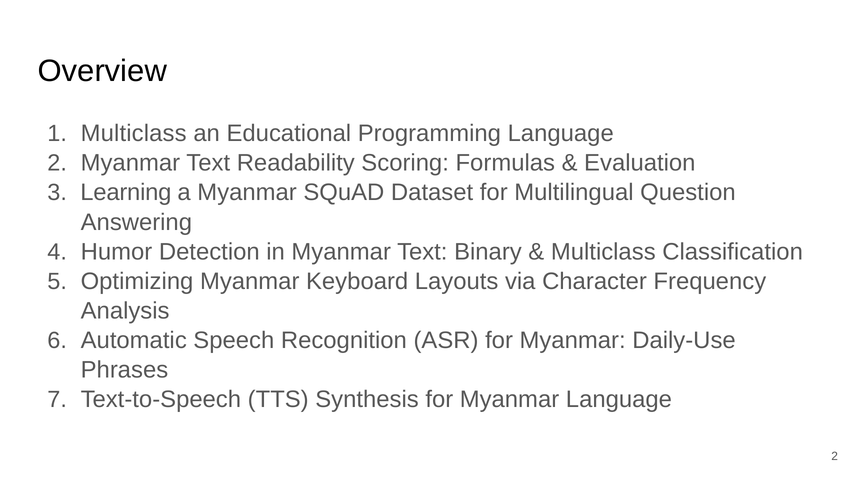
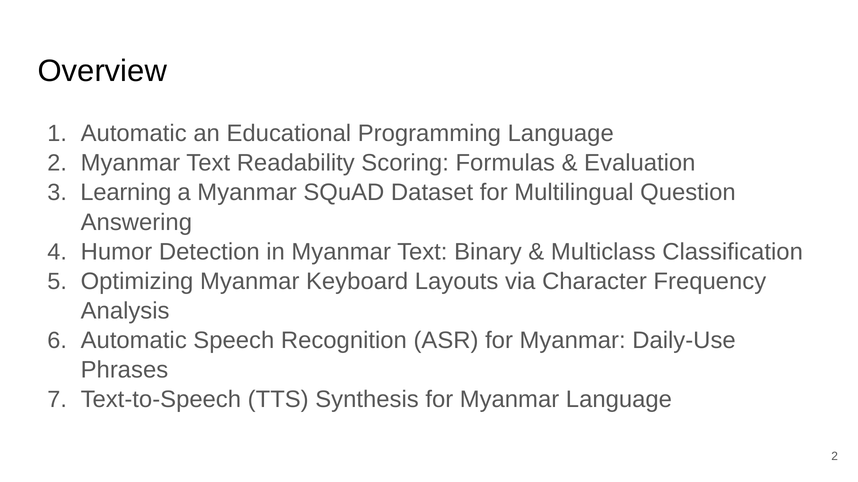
Multiclass: Multiclass -> Automatic (134, 134)
